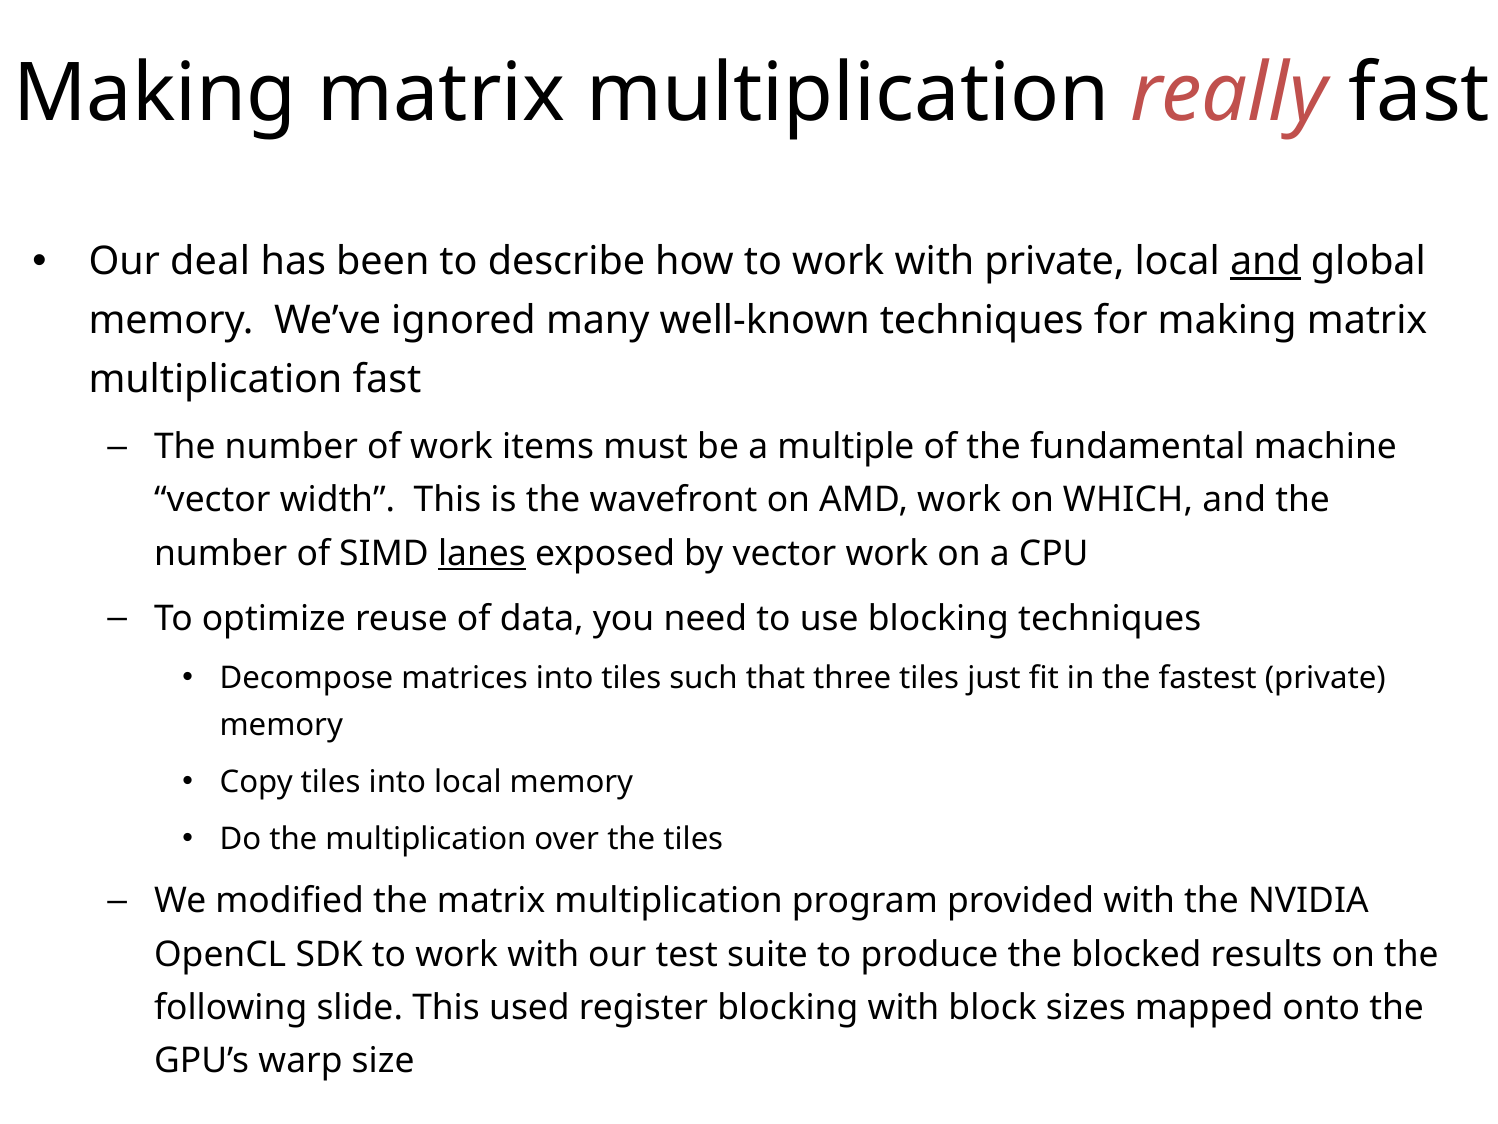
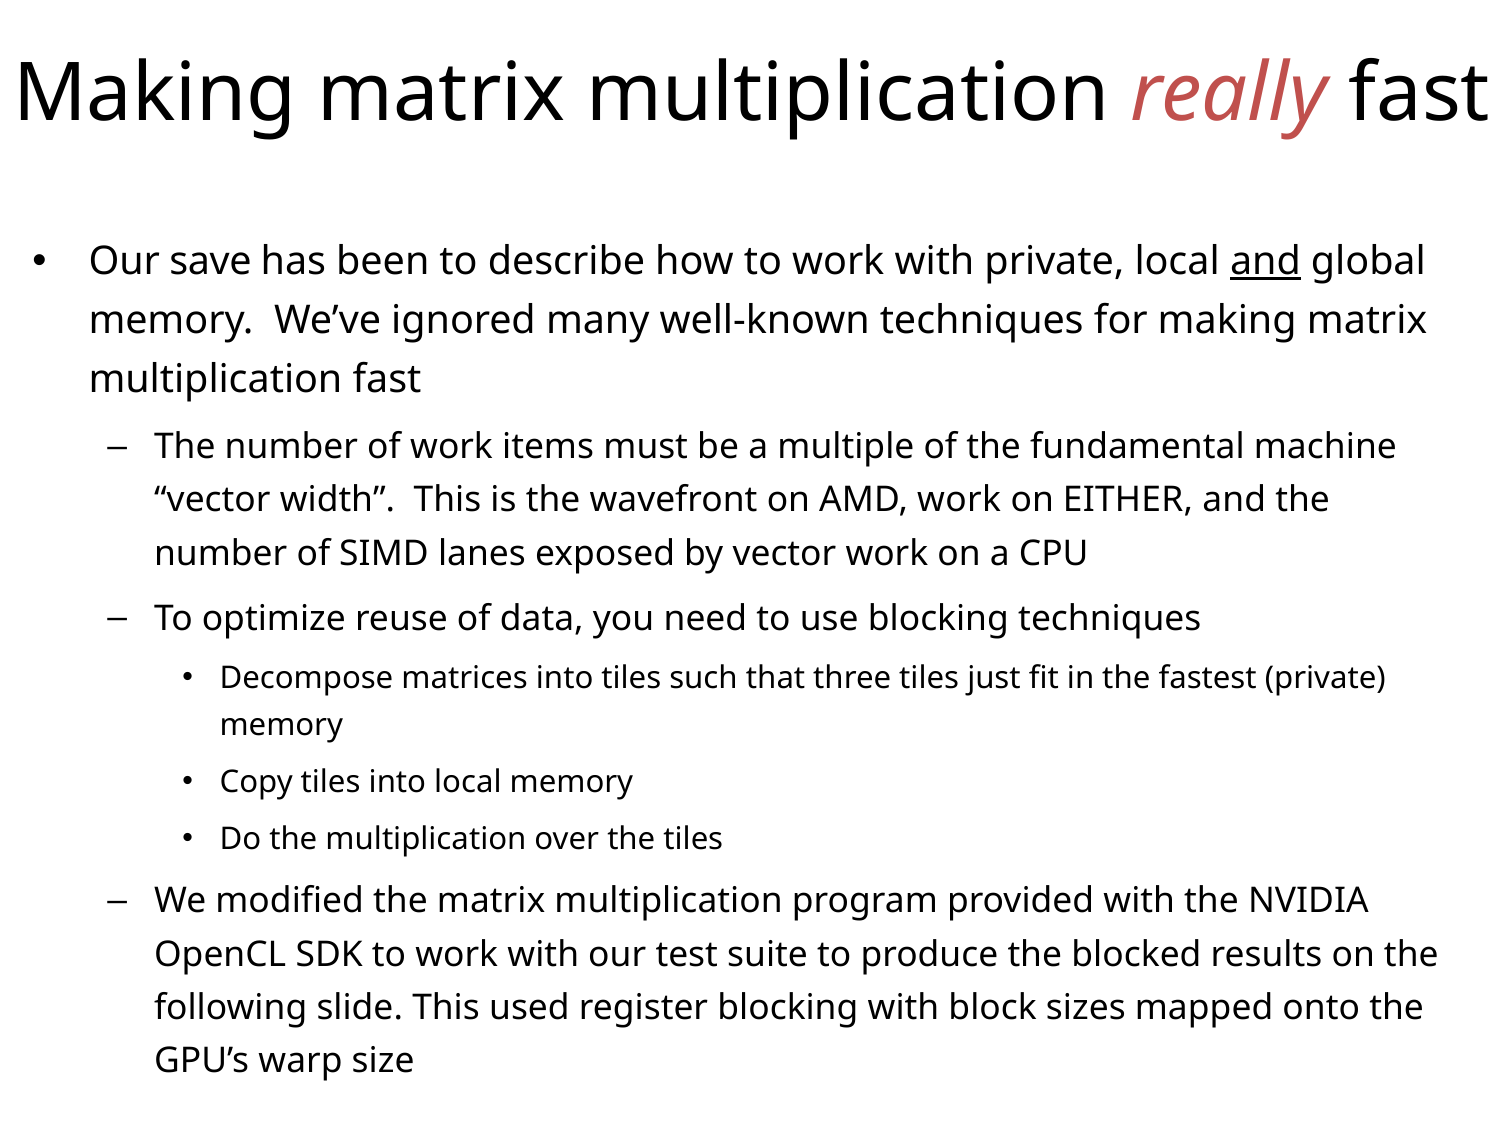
deal: deal -> save (210, 261)
WHICH: WHICH -> EITHER (1128, 500)
lanes underline: present -> none (482, 553)
